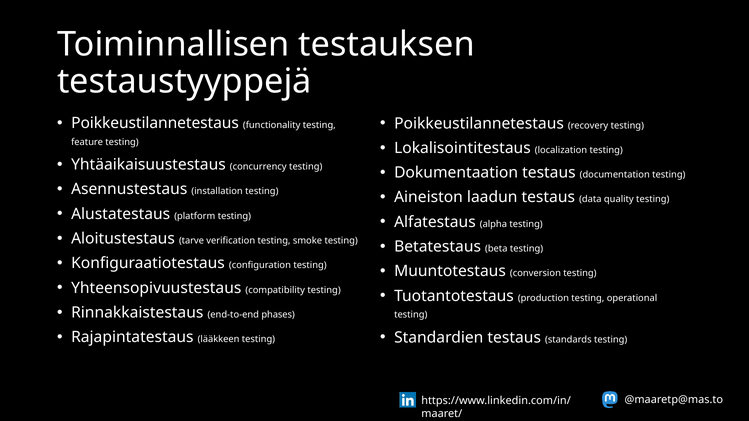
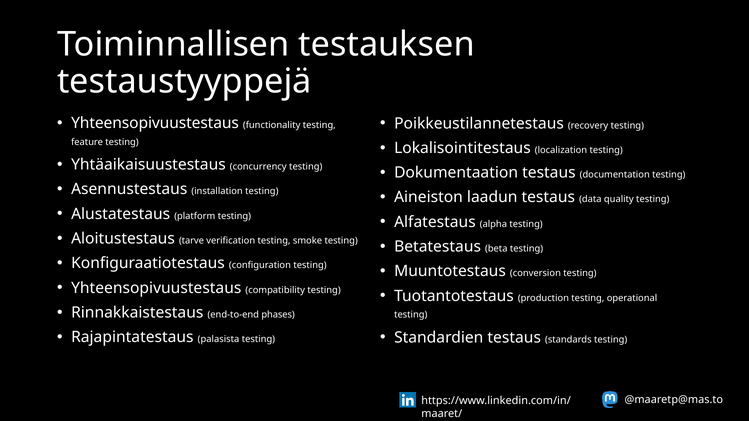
Poikkeustilannetestaus: Poikkeustilannetestaus -> Yhteensopivuustestaus (155, 123)
lääkkeen: lääkkeen -> palasista (219, 339)
